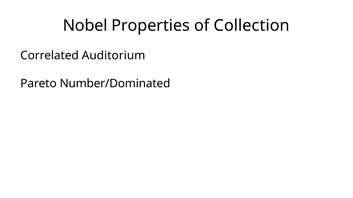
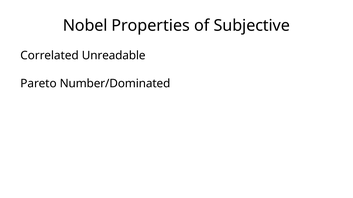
Collection: Collection -> Subjective (252, 26)
Auditorium: Auditorium -> Unreadable (114, 56)
